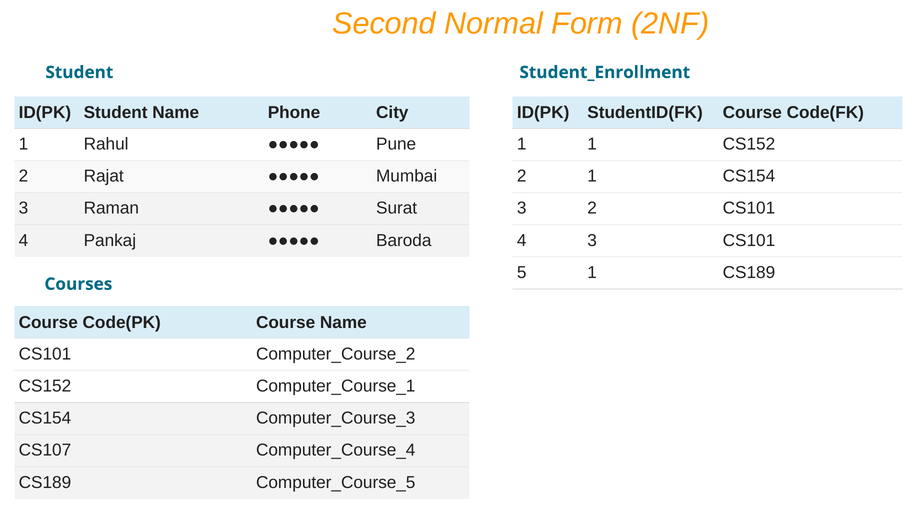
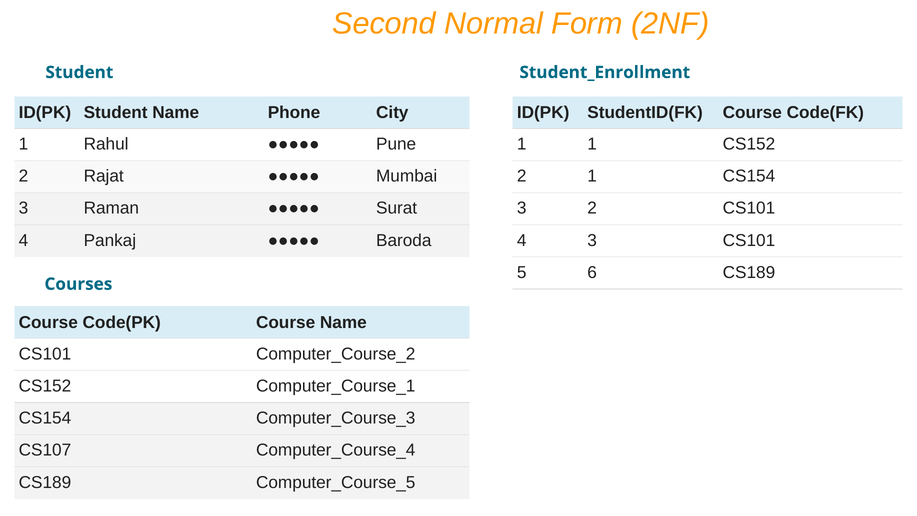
5 1: 1 -> 6 (592, 272)
